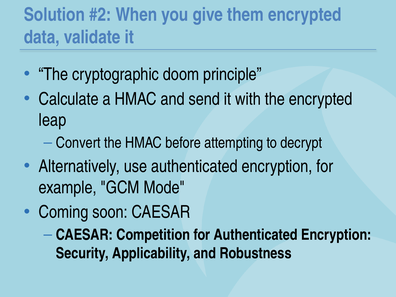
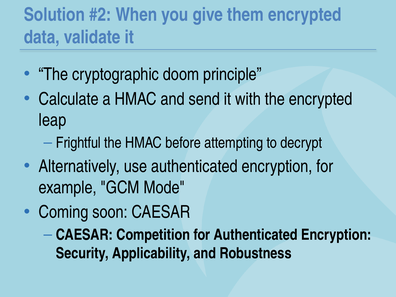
Convert: Convert -> Frightful (78, 143)
